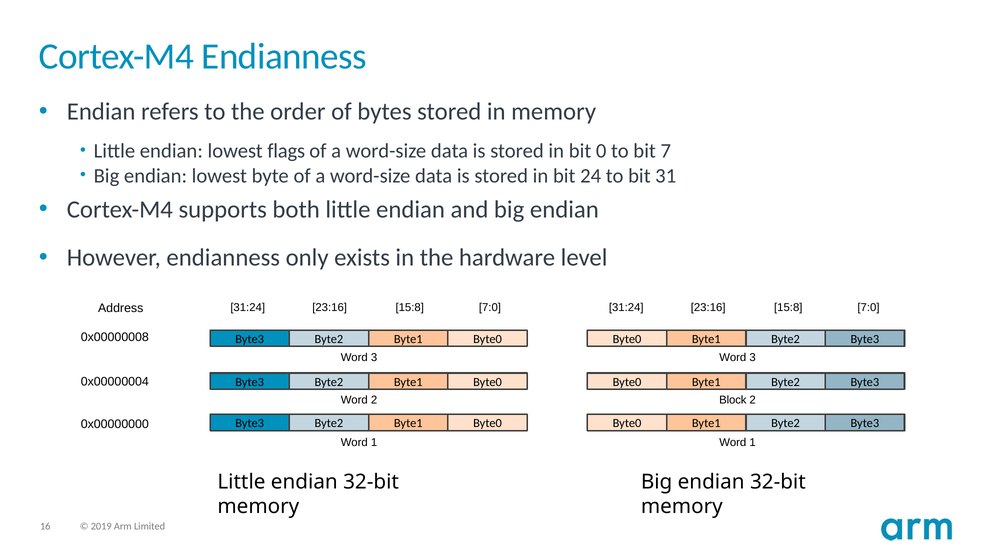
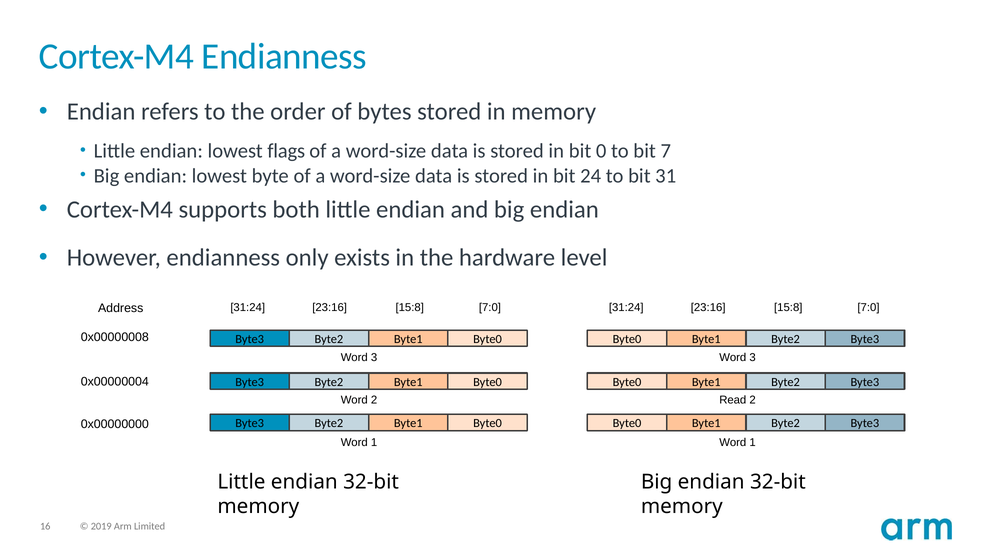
Block: Block -> Read (733, 400)
